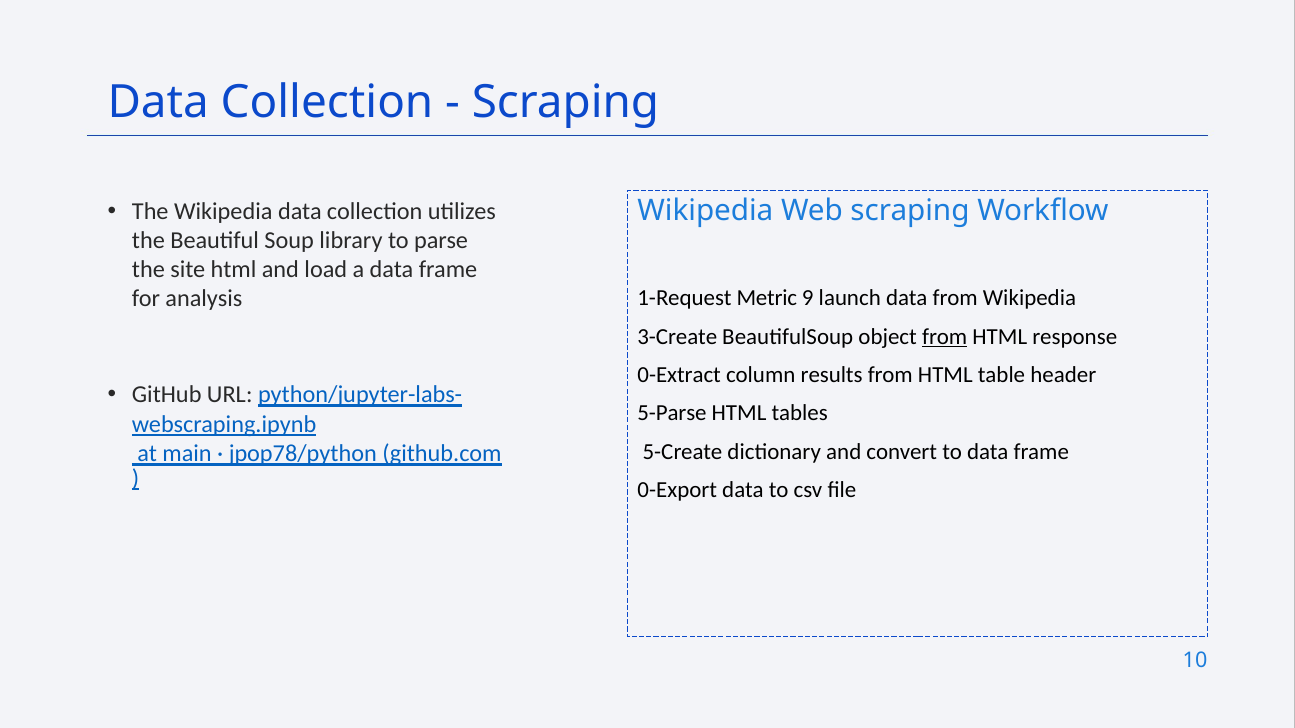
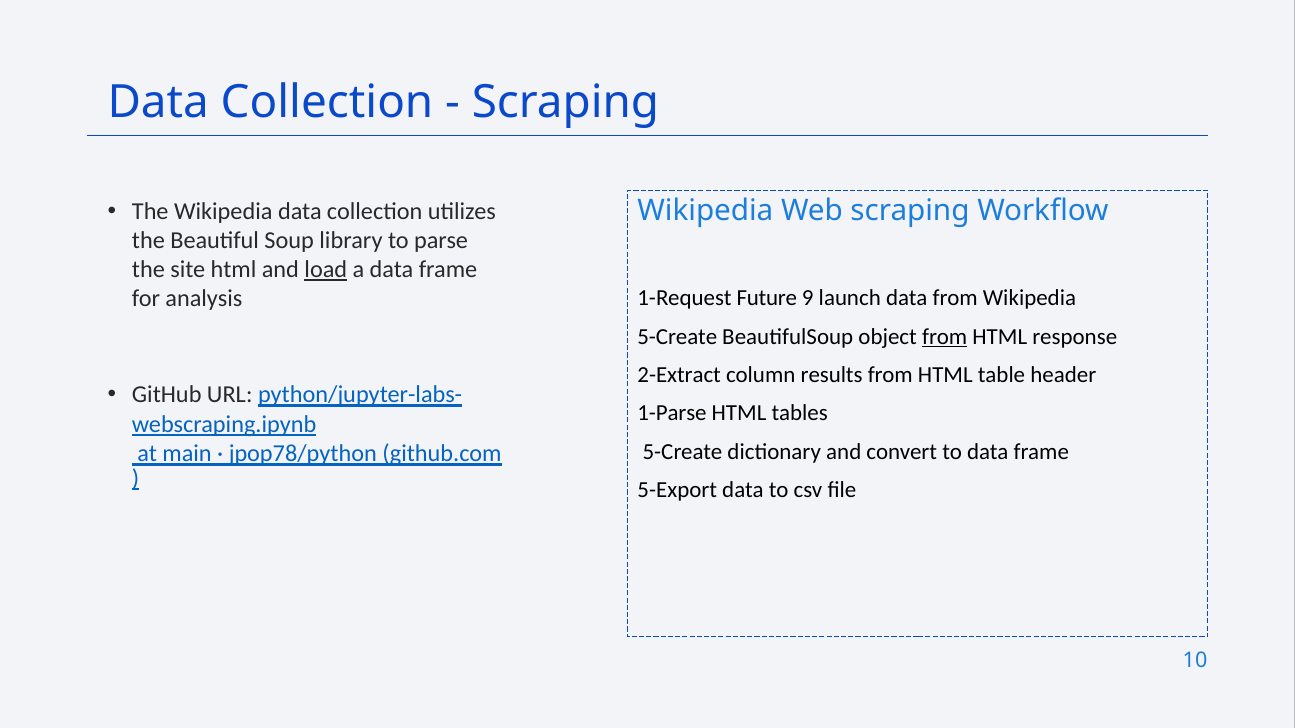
load underline: none -> present (326, 270)
Metric: Metric -> Future (767, 298)
3-Create: 3-Create -> 5-Create (677, 337)
0-Extract: 0-Extract -> 2-Extract (679, 375)
5-Parse: 5-Parse -> 1-Parse (672, 413)
0-Export: 0-Export -> 5-Export (677, 490)
